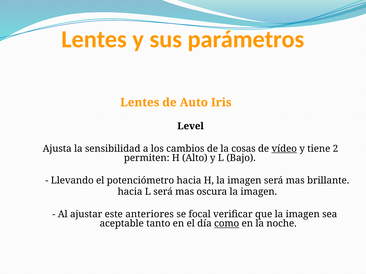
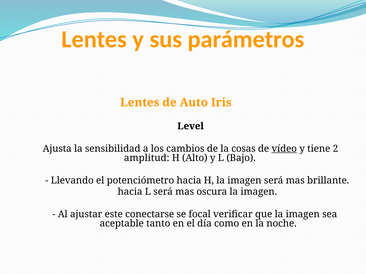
permiten: permiten -> amplitud (147, 158)
anteriores: anteriores -> conectarse (150, 215)
como underline: present -> none (227, 224)
